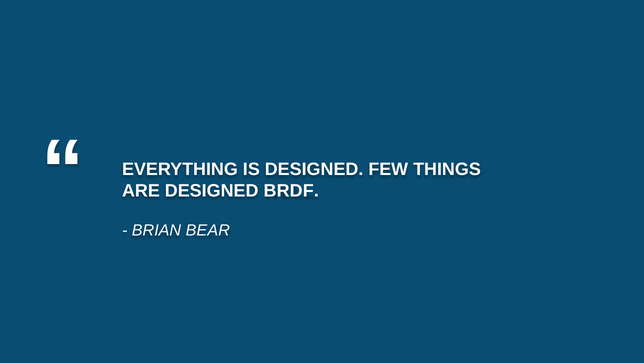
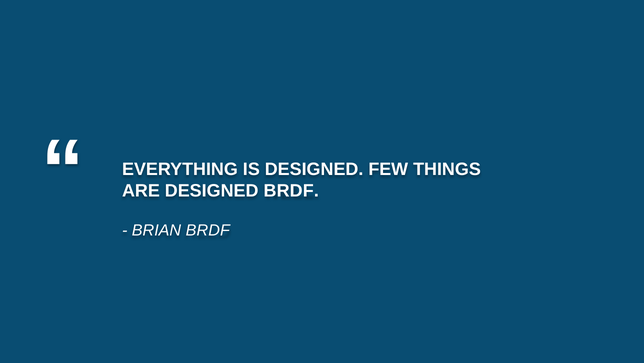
BRIAN BEAR: BEAR -> BRDF (208, 230)
